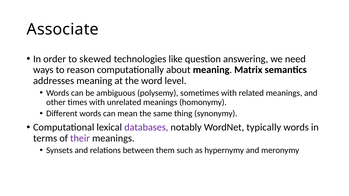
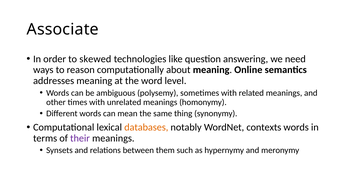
Matrix: Matrix -> Online (248, 70)
databases colour: purple -> orange (146, 128)
typically: typically -> contexts (264, 128)
